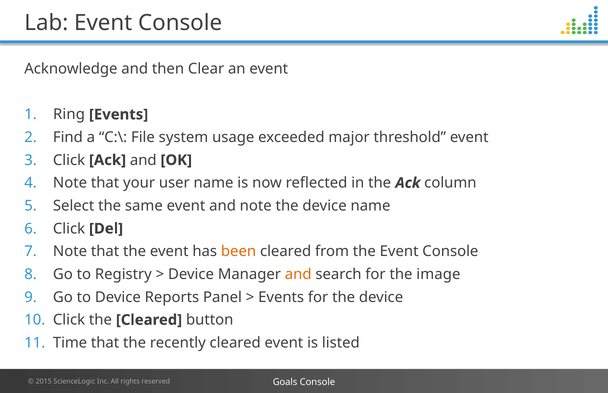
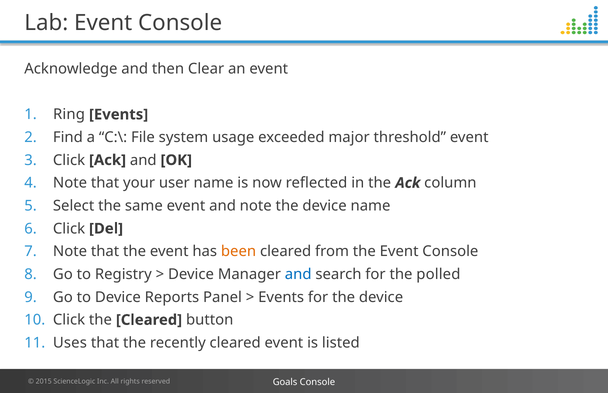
and colour: orange -> blue (298, 275)
image: image -> polled (438, 275)
Time: Time -> Uses (70, 343)
